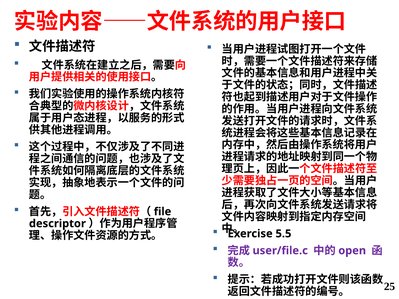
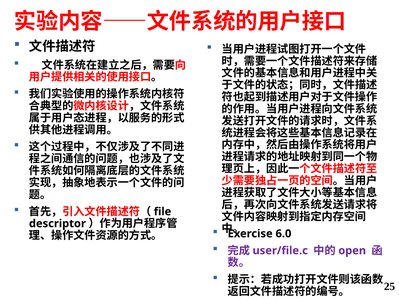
5.5: 5.5 -> 6.0 (283, 234)
